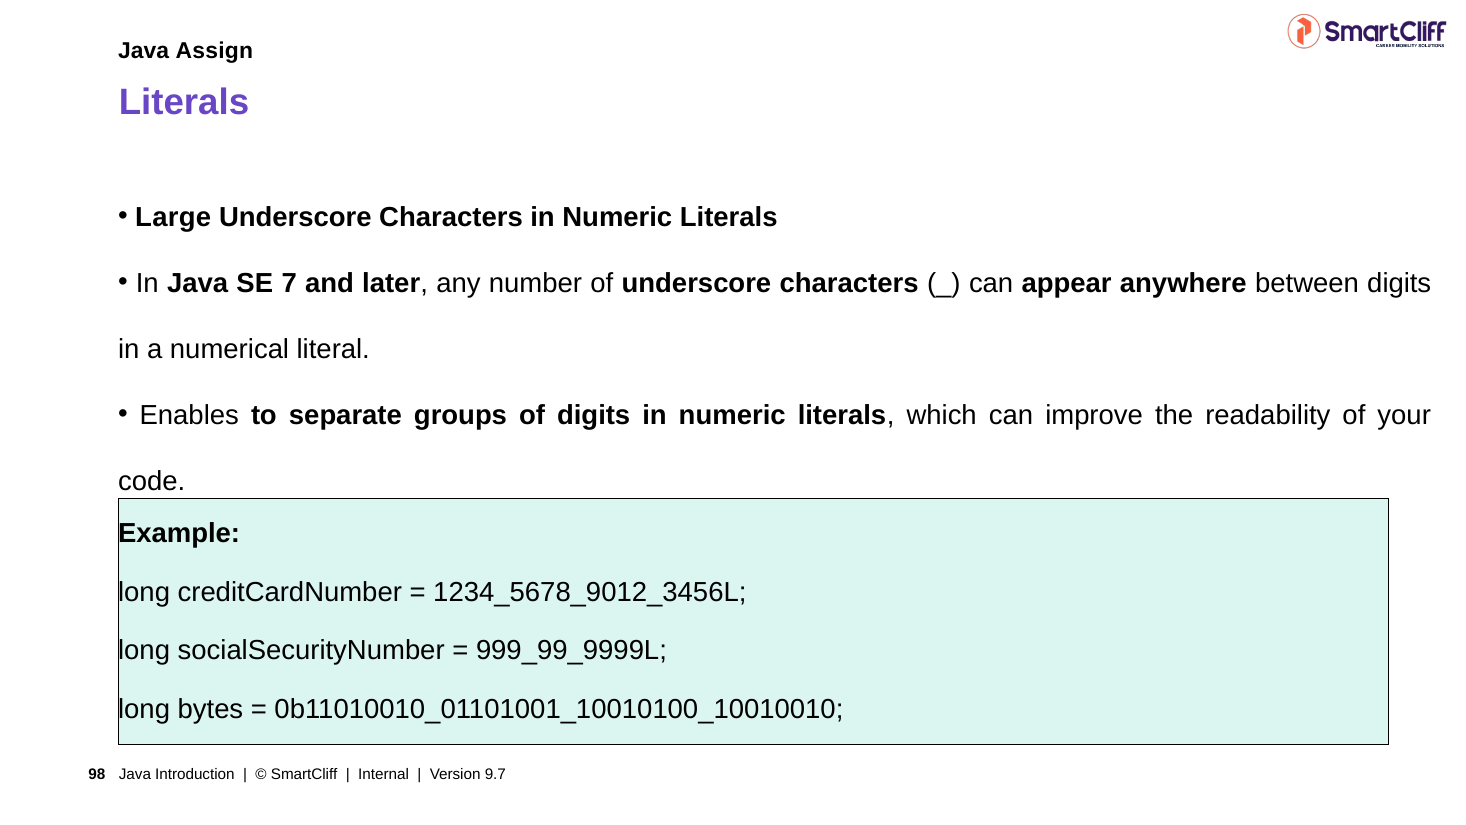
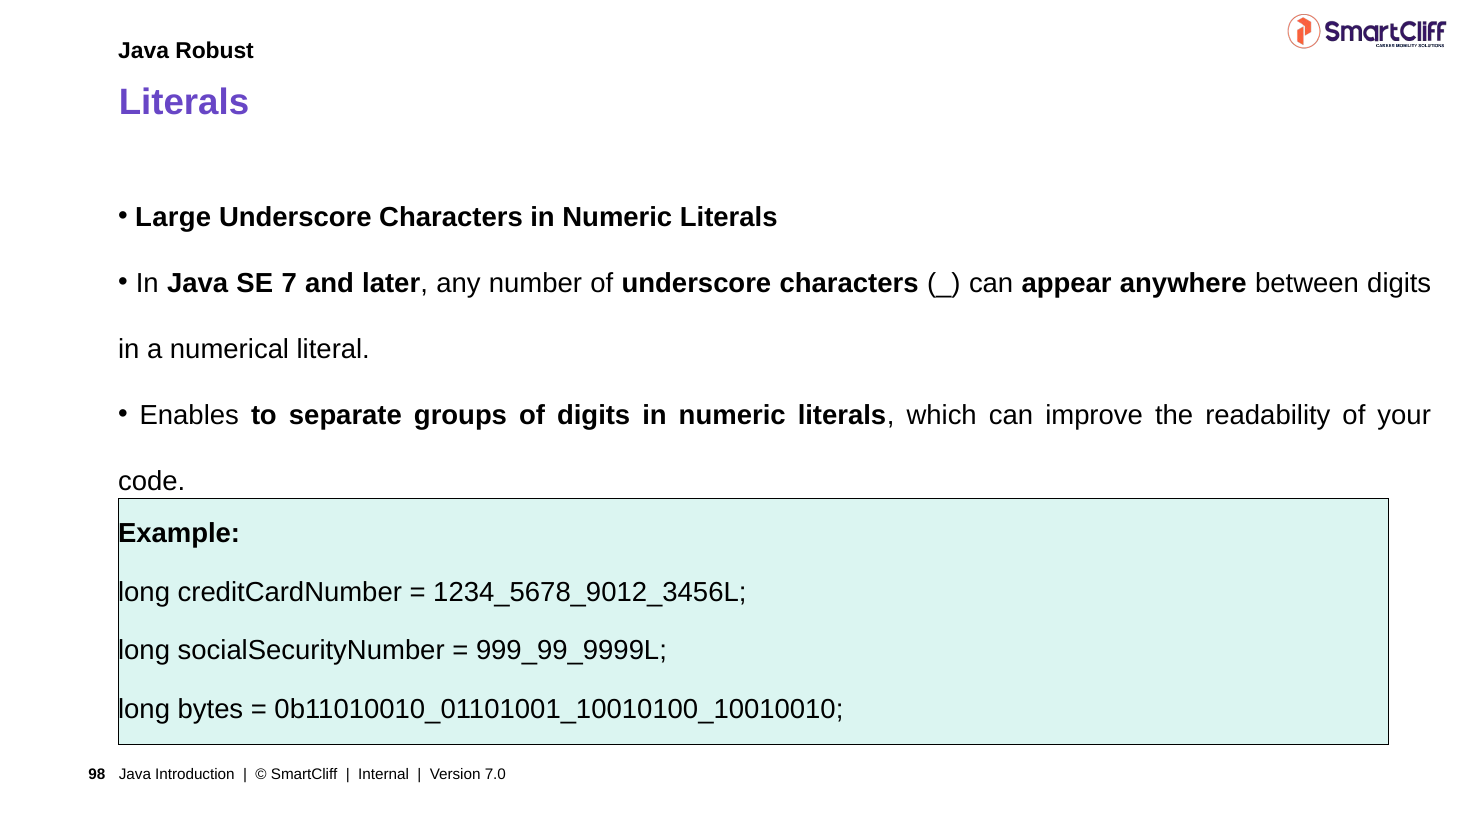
Assign: Assign -> Robust (215, 51)
9.7: 9.7 -> 7.0 (495, 774)
